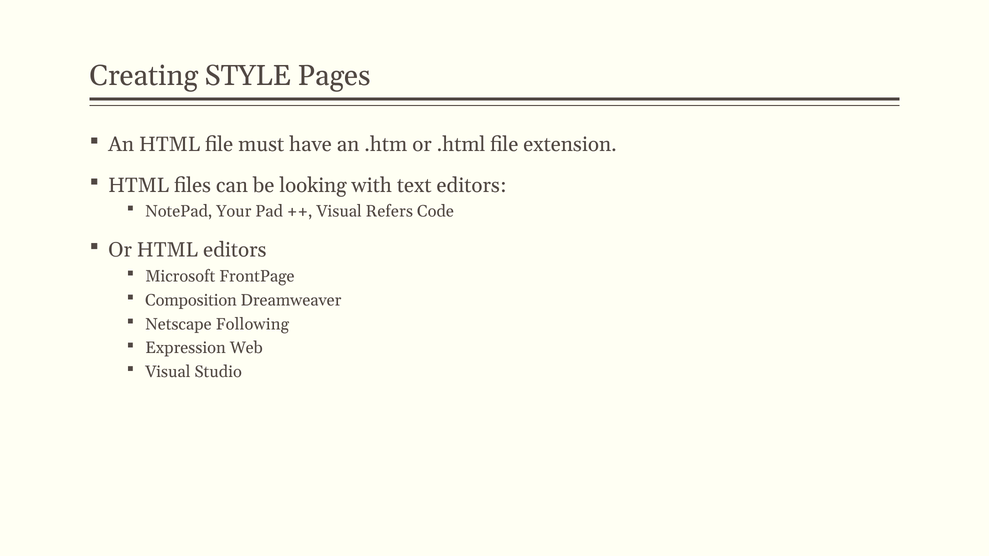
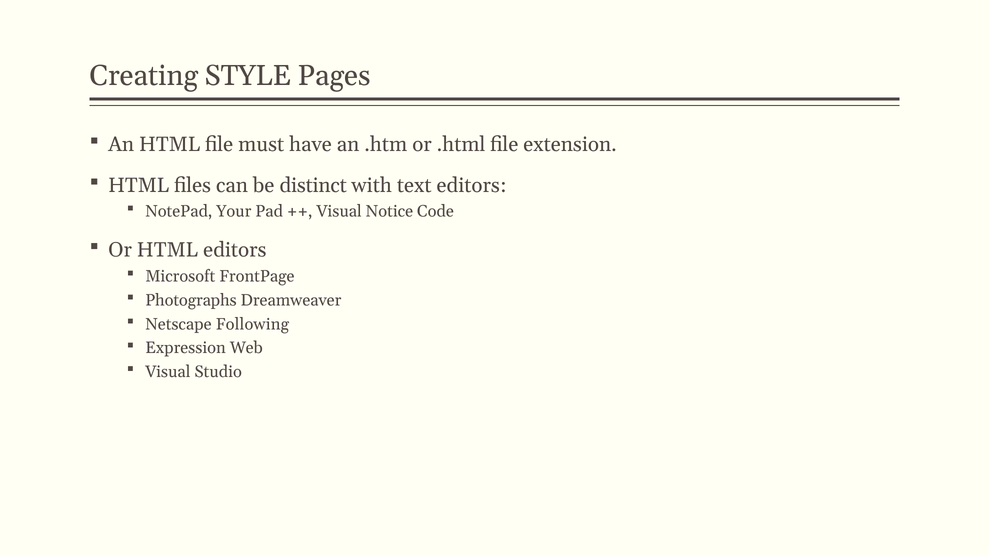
looking: looking -> distinct (313, 185)
Refers: Refers -> Notice (389, 212)
Composition: Composition -> Photographs (191, 300)
